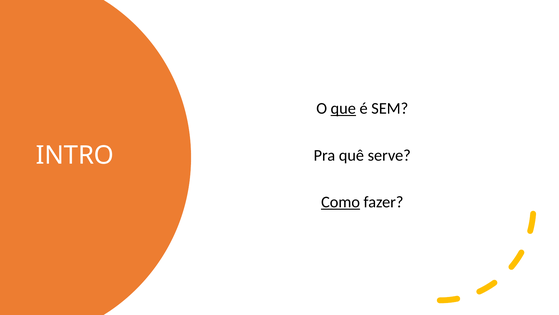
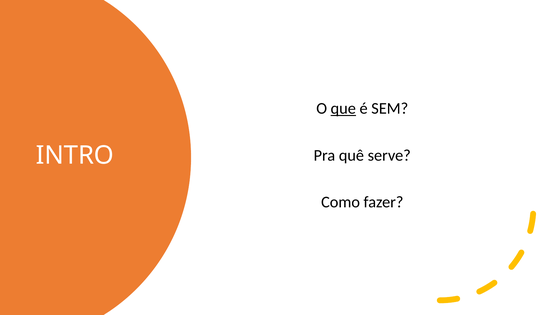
Como underline: present -> none (341, 202)
